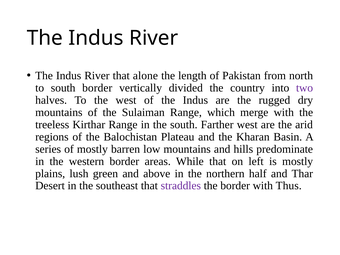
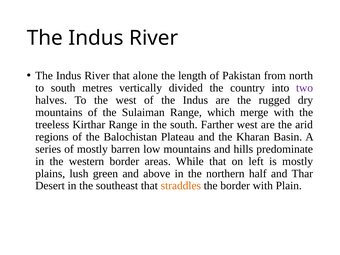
south border: border -> metres (97, 88)
straddles colour: purple -> orange (181, 186)
Thus: Thus -> Plain (289, 186)
